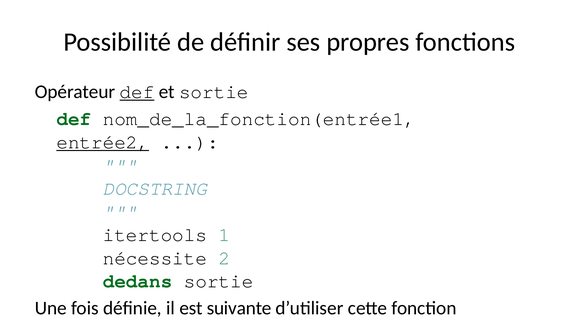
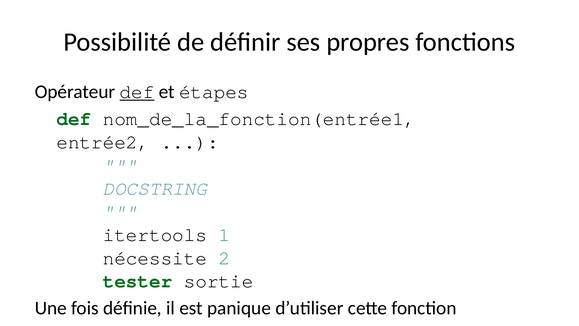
et sortie: sortie -> étapes (214, 92)
entrée2 underline: present -> none (103, 142)
dedans: dedans -> tester (138, 281)
suivante: suivante -> panique (239, 308)
